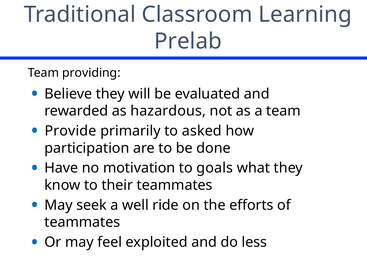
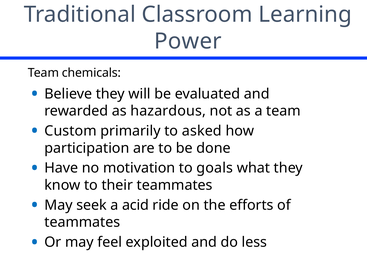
Prelab: Prelab -> Power (188, 41)
providing: providing -> chemicals (91, 73)
Provide: Provide -> Custom (71, 131)
well: well -> acid (136, 205)
